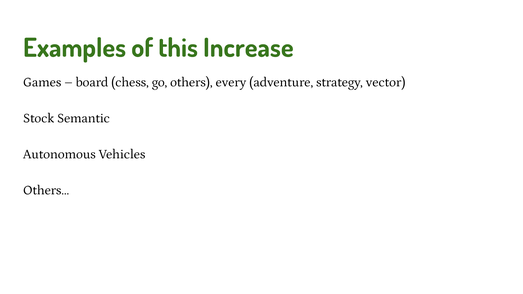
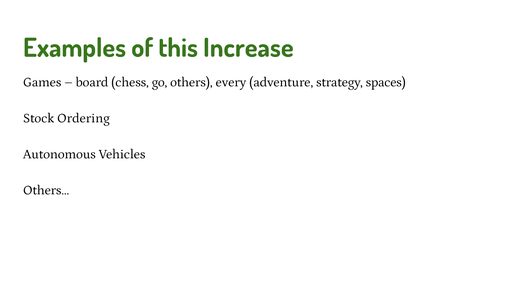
vector: vector -> spaces (386, 82)
Semantic: Semantic -> Ordering (83, 118)
